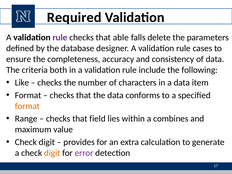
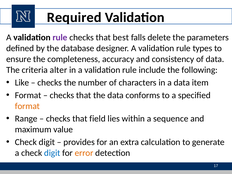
able: able -> best (121, 37)
cases: cases -> types (202, 48)
both: both -> alter (58, 70)
combines: combines -> sequence (171, 119)
digit colour: orange -> blue (52, 153)
error colour: purple -> orange (84, 153)
